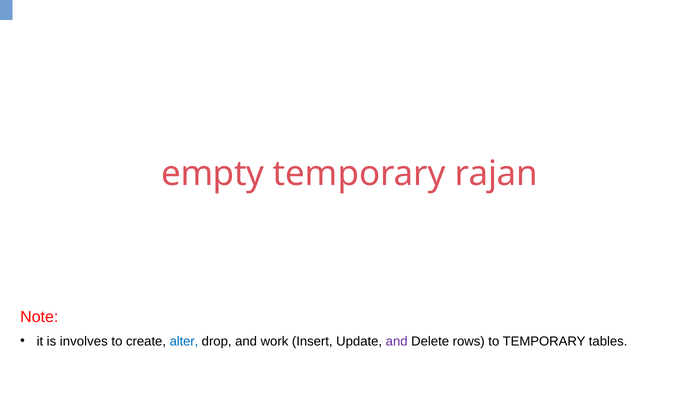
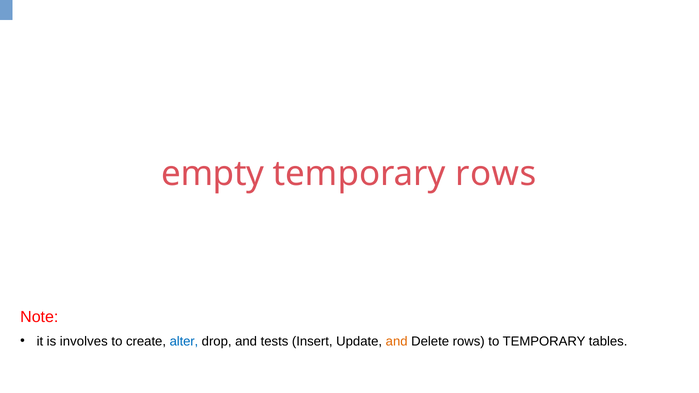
temporary rajan: rajan -> rows (496, 174)
work: work -> tests (274, 341)
and colour: purple -> orange (397, 341)
